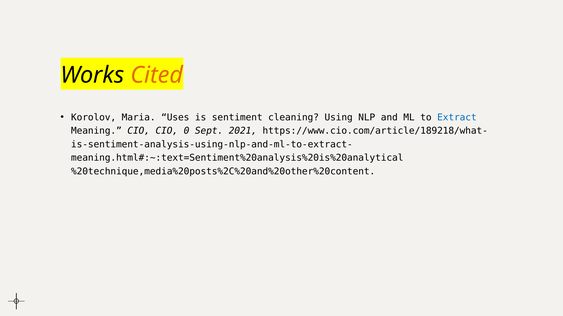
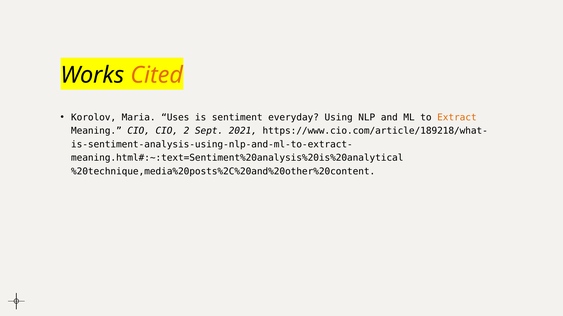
cleaning: cleaning -> everyday (294, 118)
Extract colour: blue -> orange (457, 118)
0: 0 -> 2 (187, 131)
